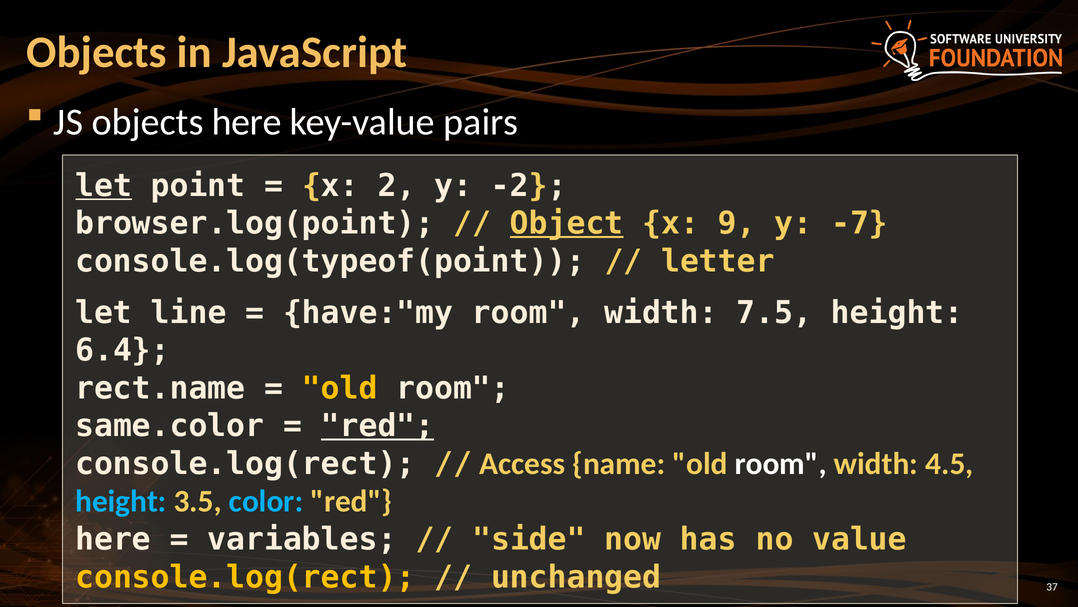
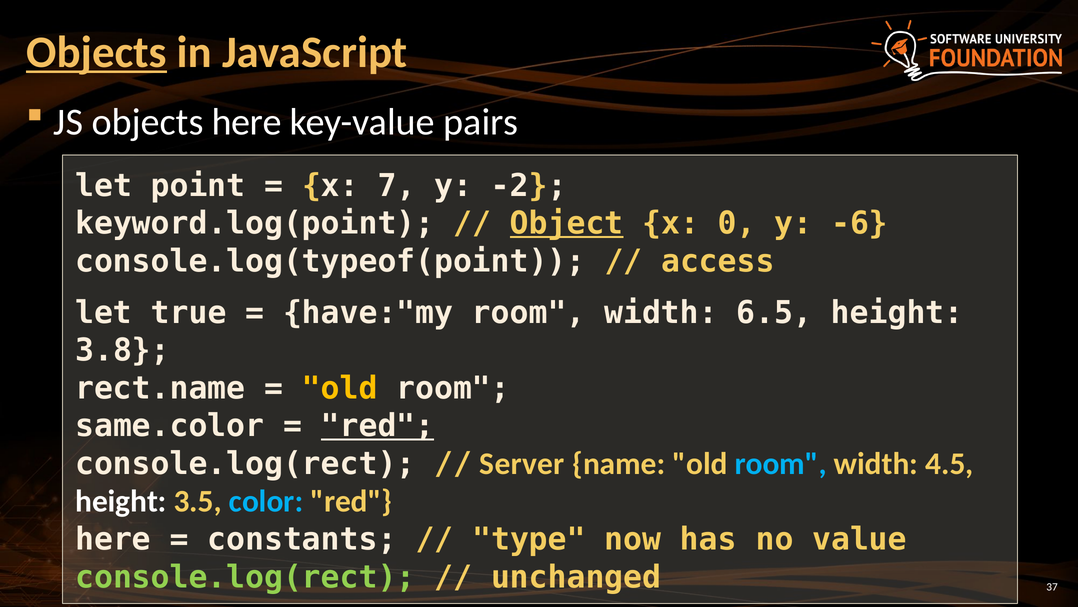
Objects underline: none -> present (97, 52)
let underline: present -> none (104, 186)
2: 2 -> 7 (397, 186)
browser.log(point: browser.log(point -> keyword.log(point (255, 223)
9: 9 -> 0 (737, 223)
-7: -7 -> -6 (860, 223)
letter: letter -> access (718, 261)
line: line -> true (189, 312)
7.5: 7.5 -> 6.5 (774, 312)
6.4: 6.4 -> 3.8 (123, 350)
Access: Access -> Server (522, 463)
room colour: white -> light blue (781, 463)
height colour: light blue -> white (121, 501)
variables: variables -> constants (302, 539)
side: side -> type (529, 539)
console.log(rect colour: yellow -> light green (245, 577)
